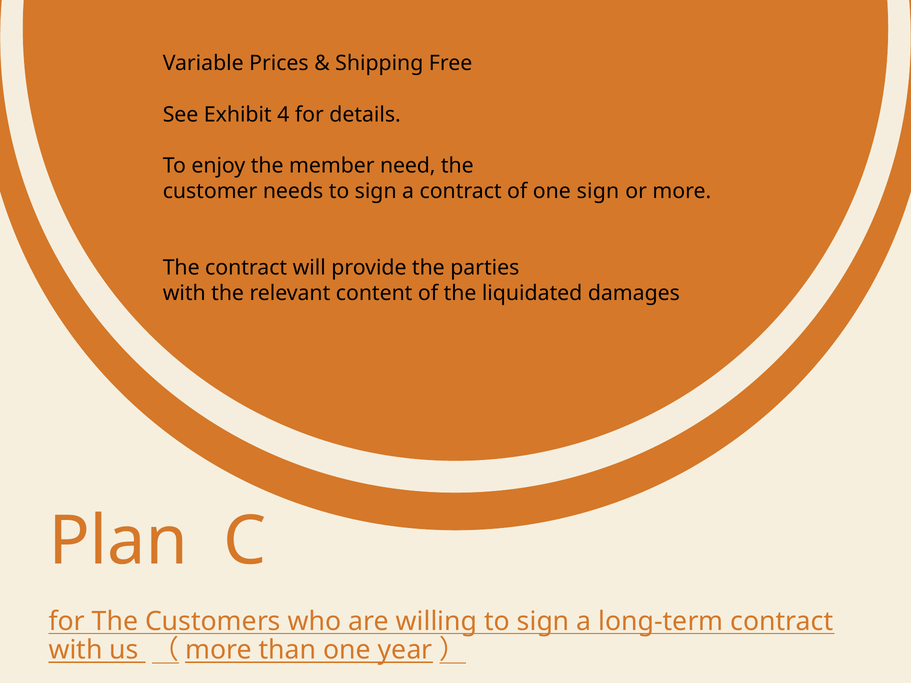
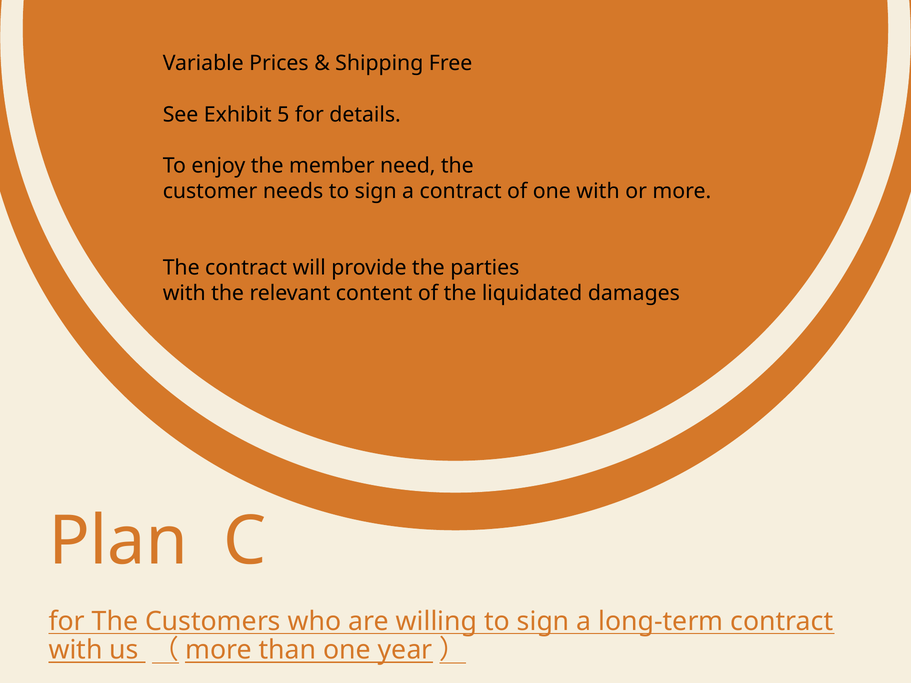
4: 4 -> 5 (283, 115)
one sign: sign -> with (598, 191)
